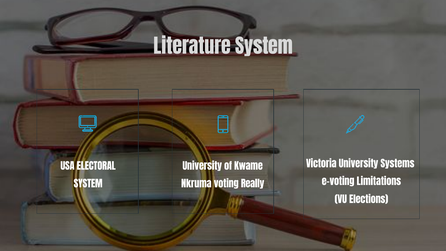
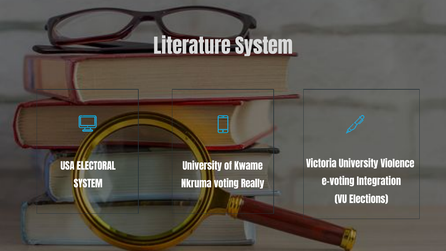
Systems: Systems -> Violence (397, 164)
Limitations: Limitations -> Integration (379, 182)
